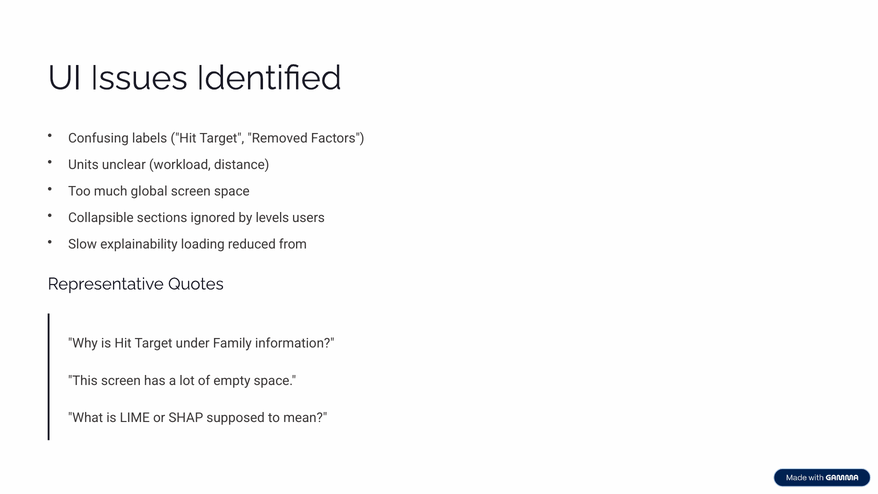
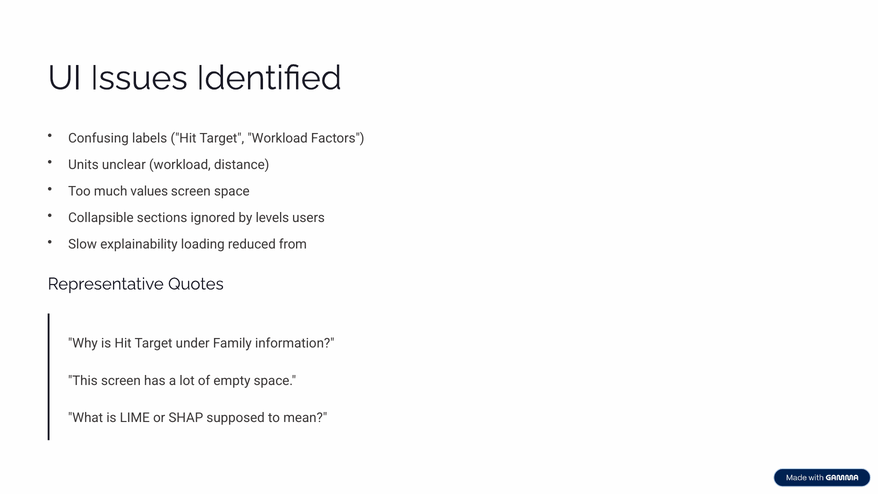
Target Removed: Removed -> Workload (278, 138)
global: global -> values (149, 191)
